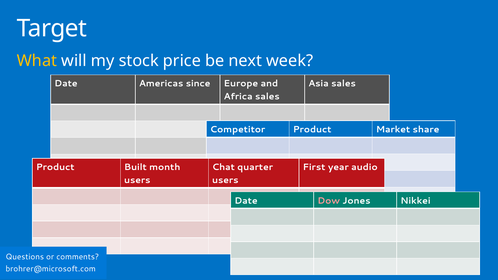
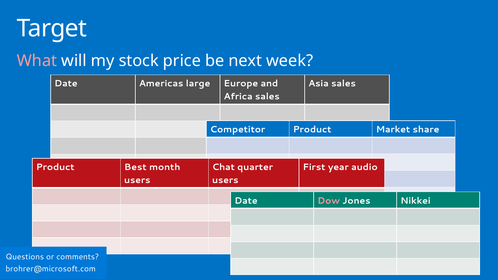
What colour: yellow -> pink (37, 61)
since: since -> large (198, 84)
Built: Built -> Best (135, 167)
